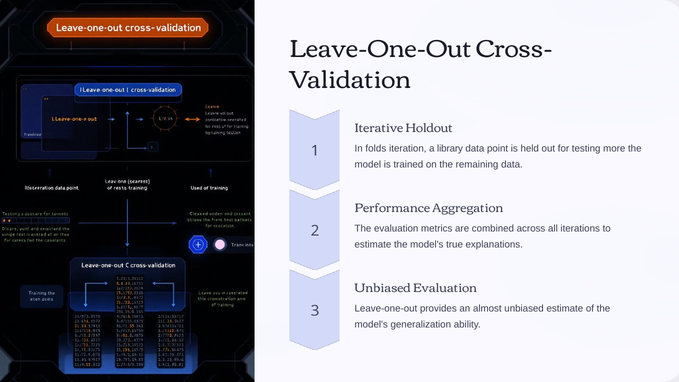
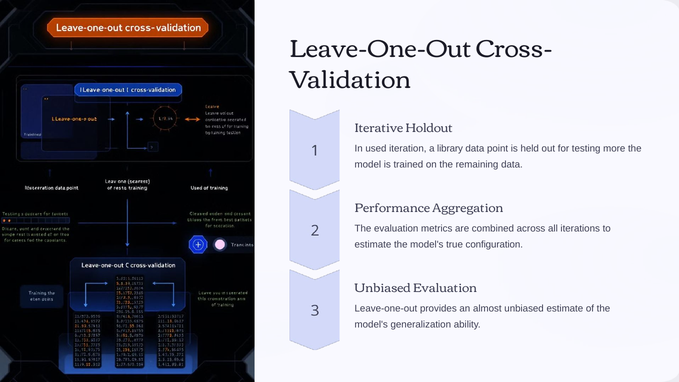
folds: folds -> used (376, 149)
explanations: explanations -> configuration (494, 244)
